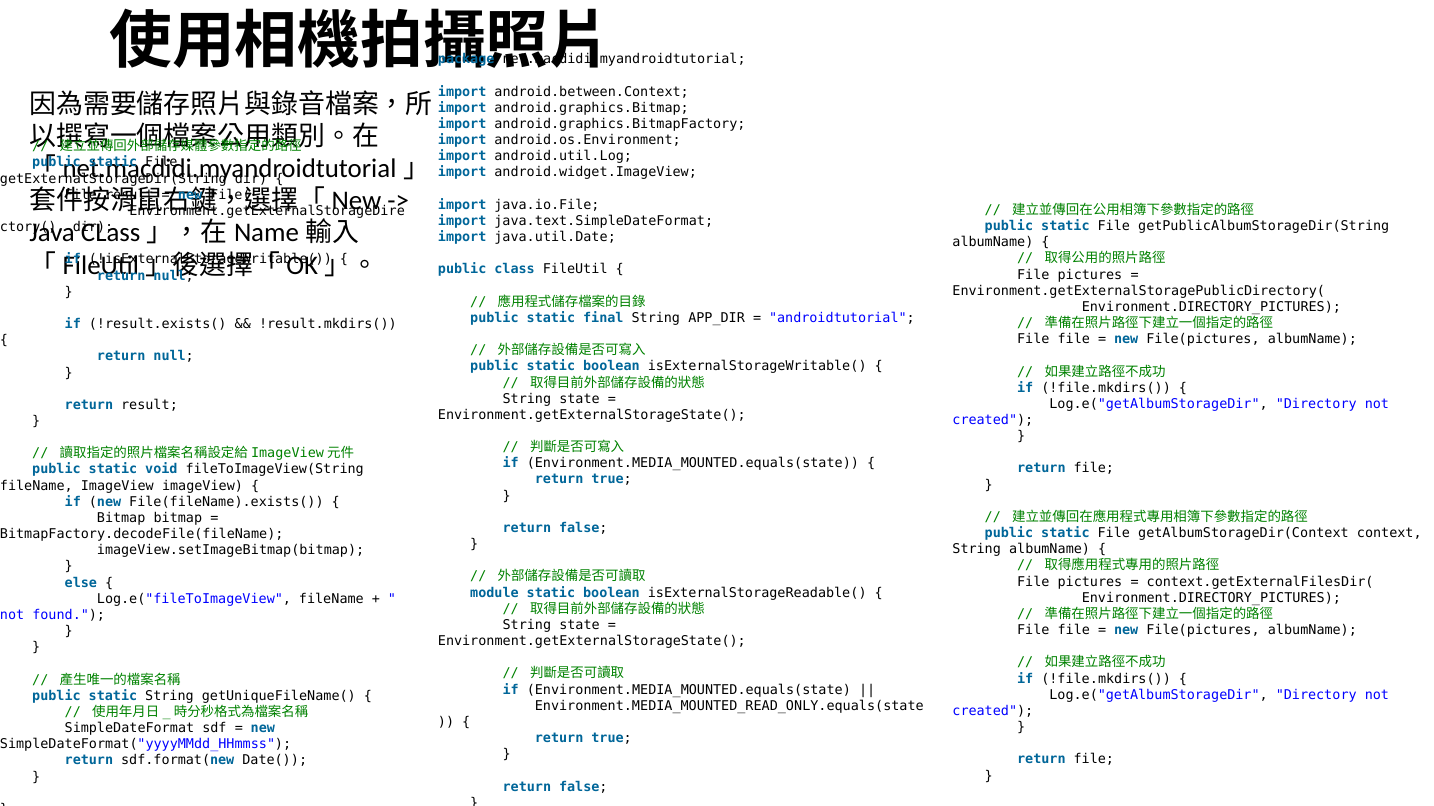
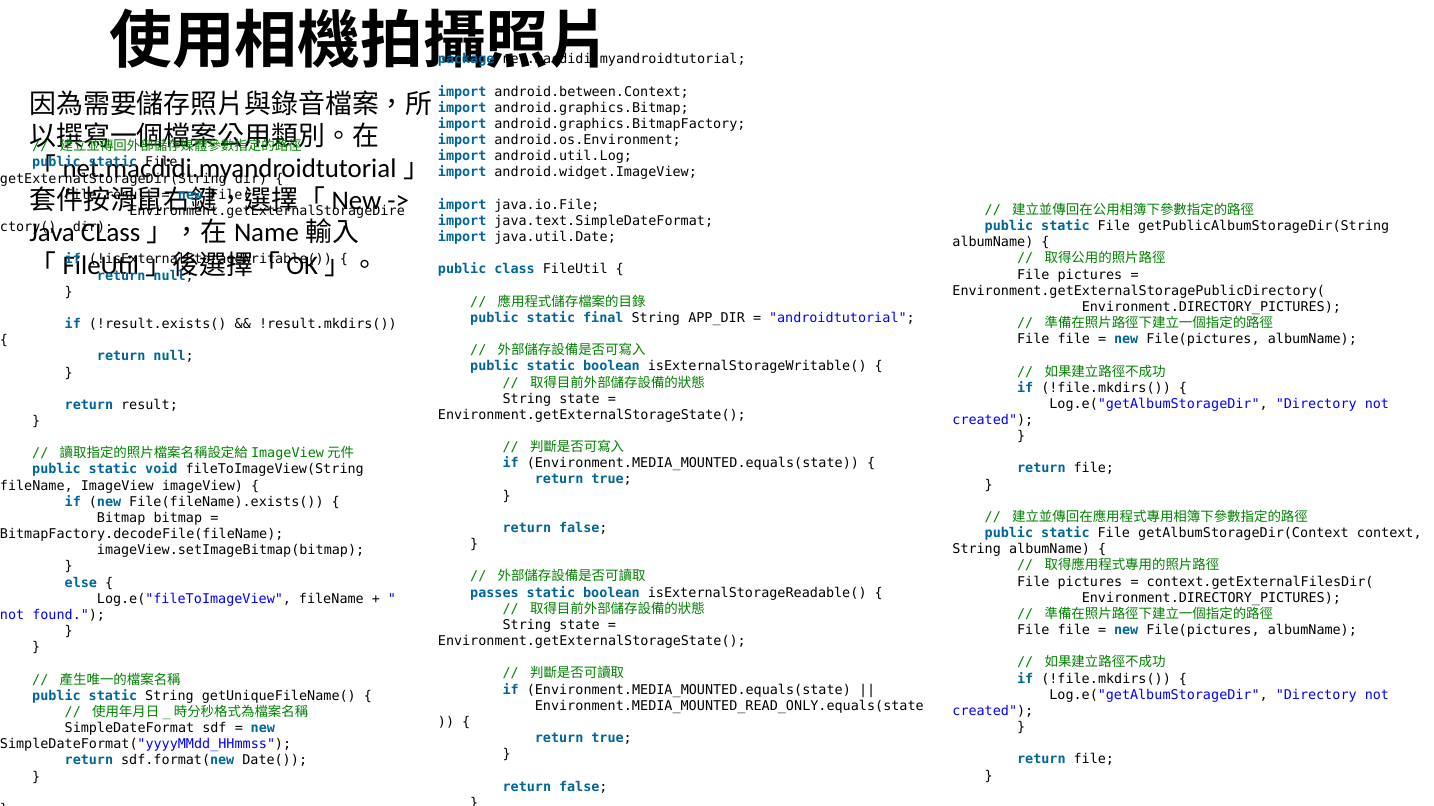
module: module -> passes (494, 593)
